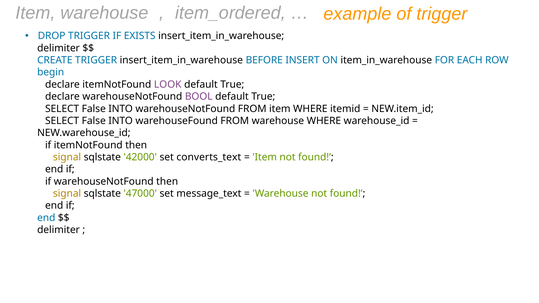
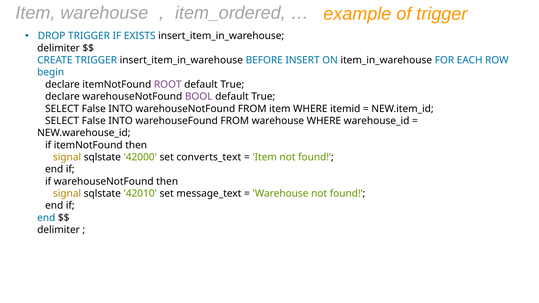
LOOK: LOOK -> ROOT (168, 84)
47000: 47000 -> 42010 (140, 194)
